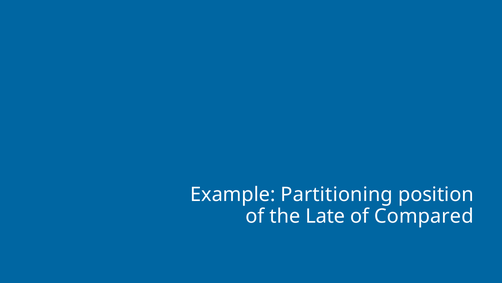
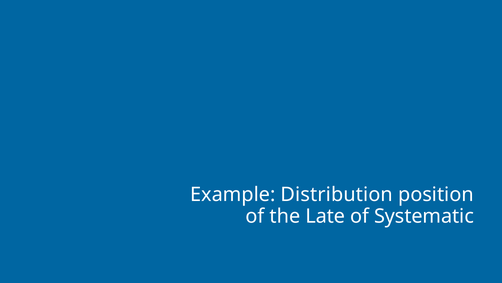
Partitioning: Partitioning -> Distribution (337, 194)
Compared: Compared -> Systematic (424, 216)
